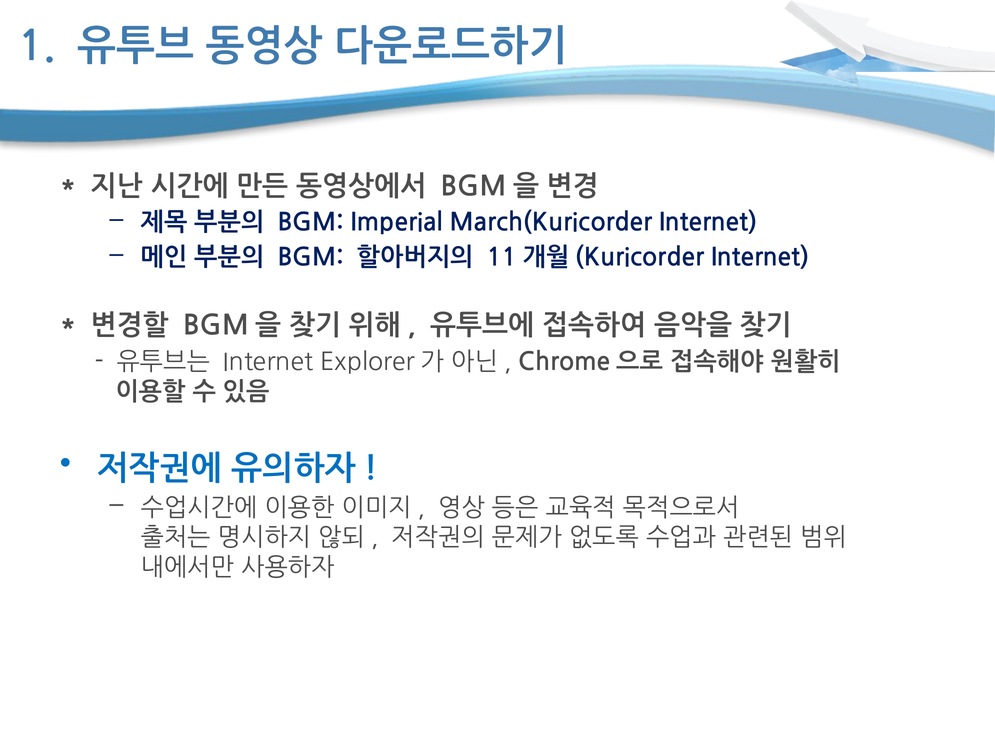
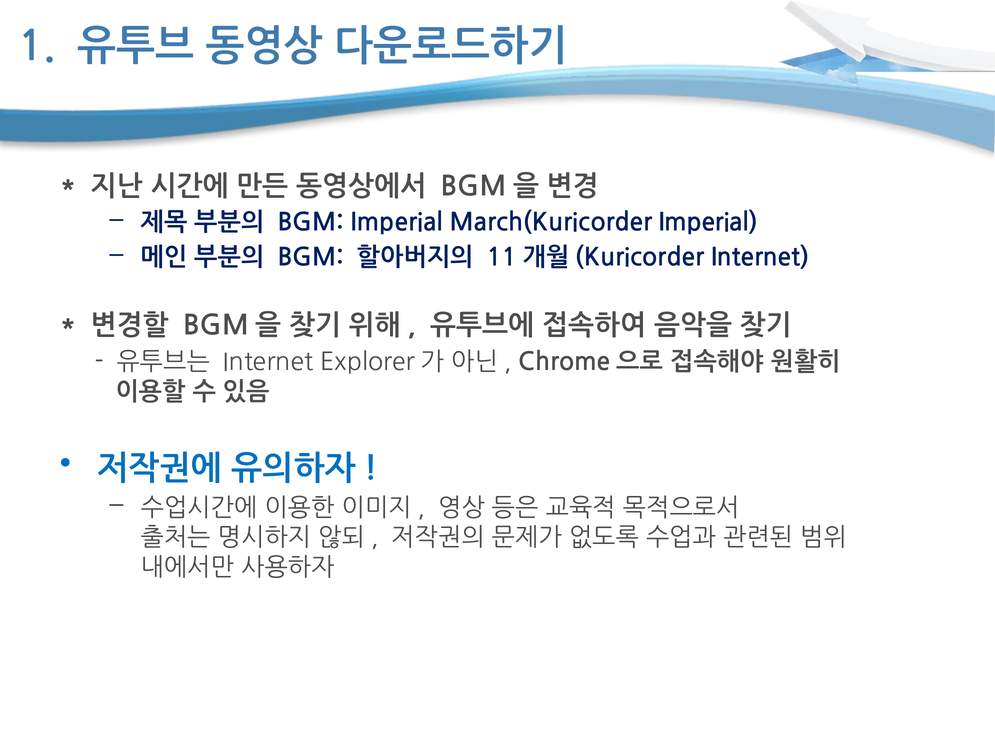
March(Kuricorder Internet: Internet -> Imperial (708, 223)
